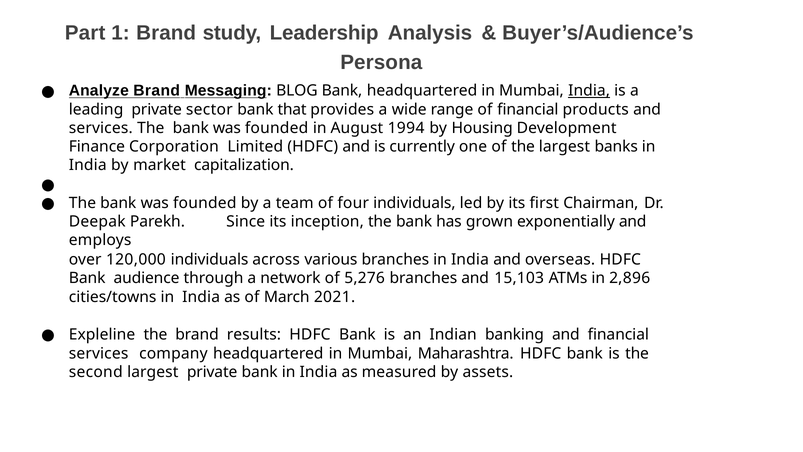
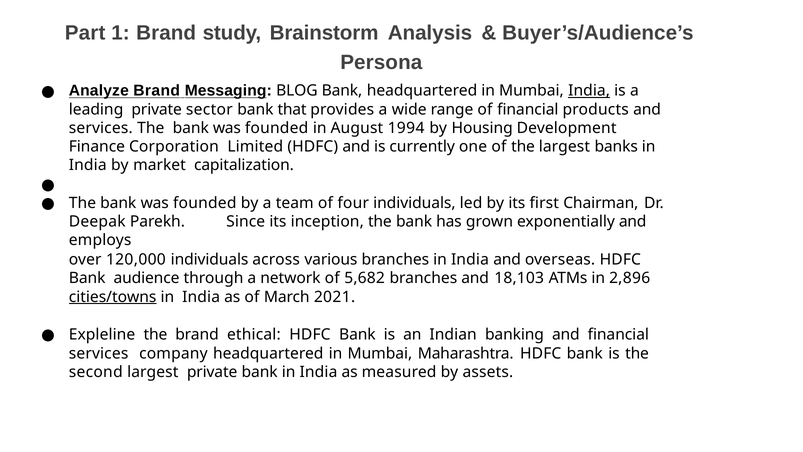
Leadership: Leadership -> Brainstorm (324, 33)
5,276: 5,276 -> 5,682 (365, 278)
15,103: 15,103 -> 18,103 (519, 278)
cities/towns underline: none -> present (113, 297)
results: results -> ethical (254, 334)
